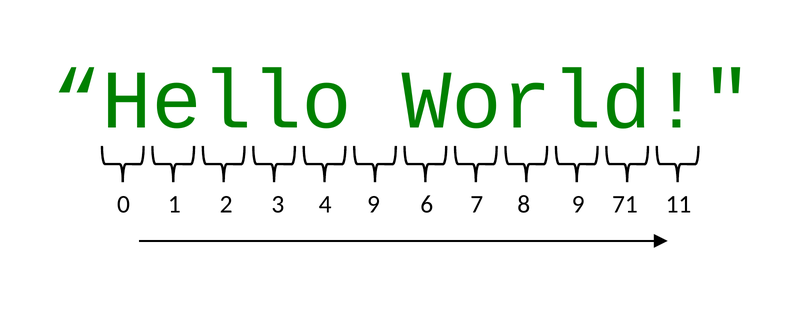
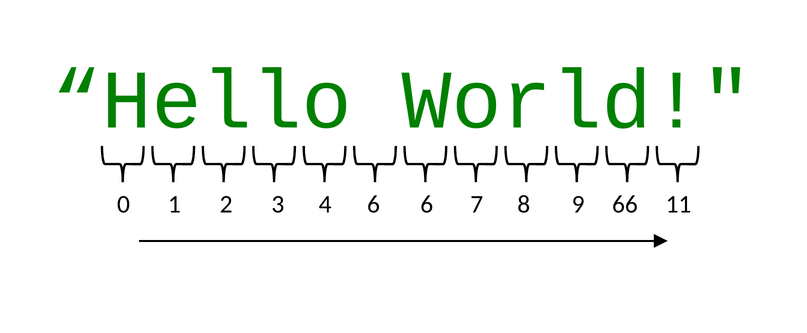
4 9: 9 -> 6 (373, 204)
71: 71 -> 66 (625, 204)
